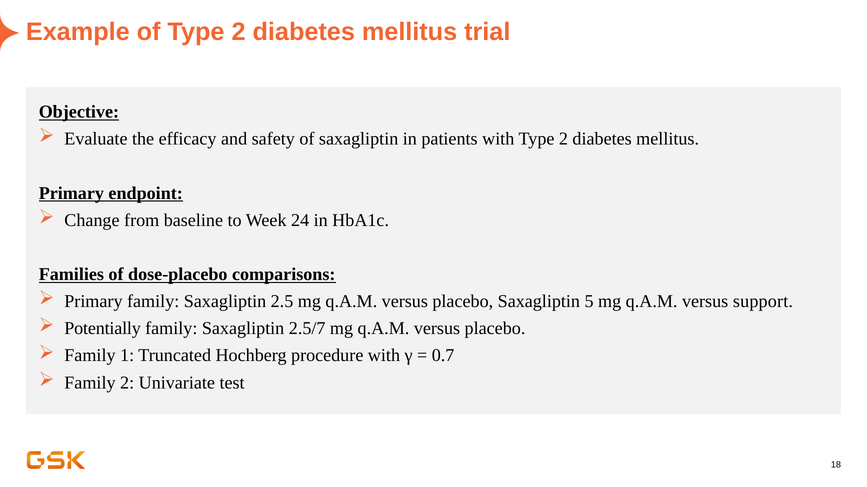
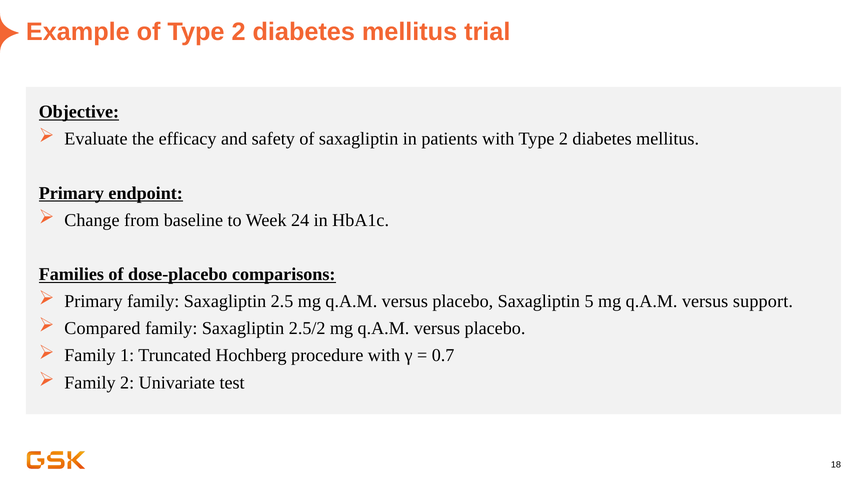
Potentially: Potentially -> Compared (102, 329)
2.5/7: 2.5/7 -> 2.5/2 (307, 329)
